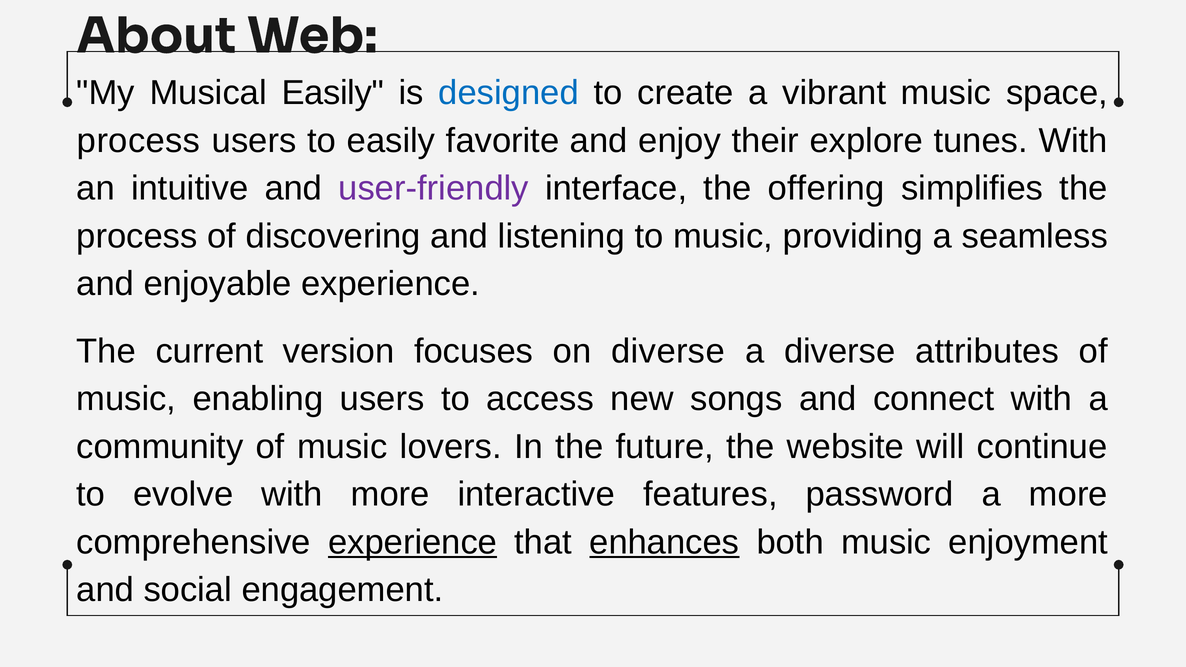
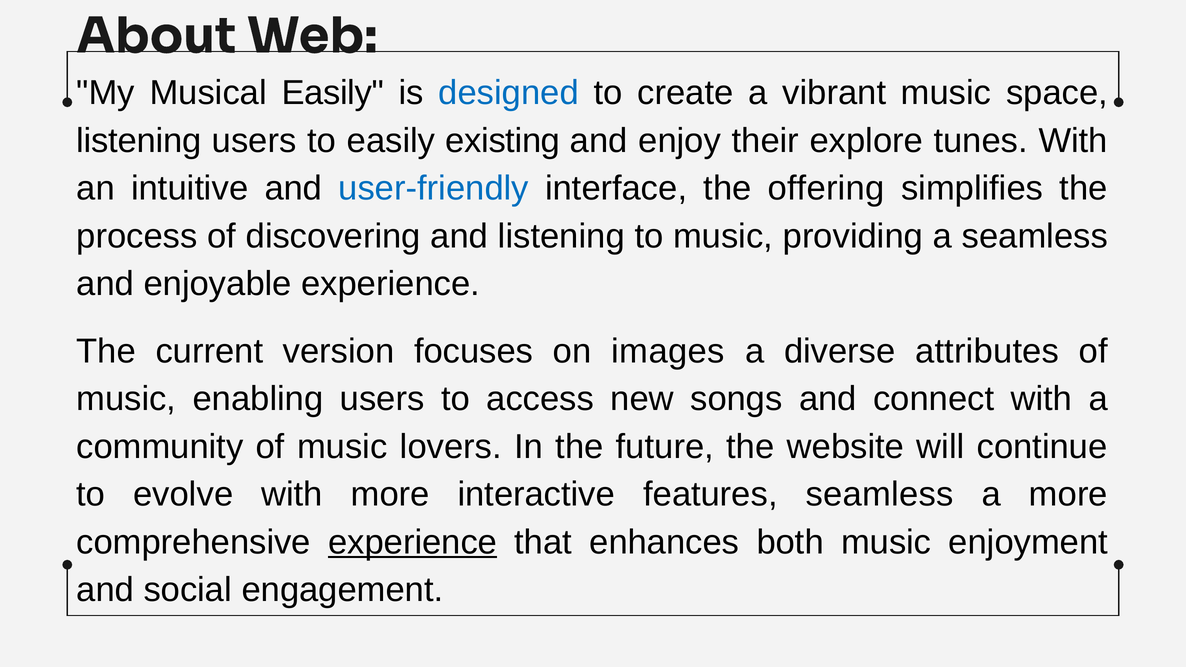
process: process -> listening (139, 141)
favorite: favorite -> existing (503, 141)
user-friendly colour: purple -> blue (434, 189)
on diverse: diverse -> images (668, 351)
features password: password -> seamless (880, 495)
enhances underline: present -> none (664, 542)
